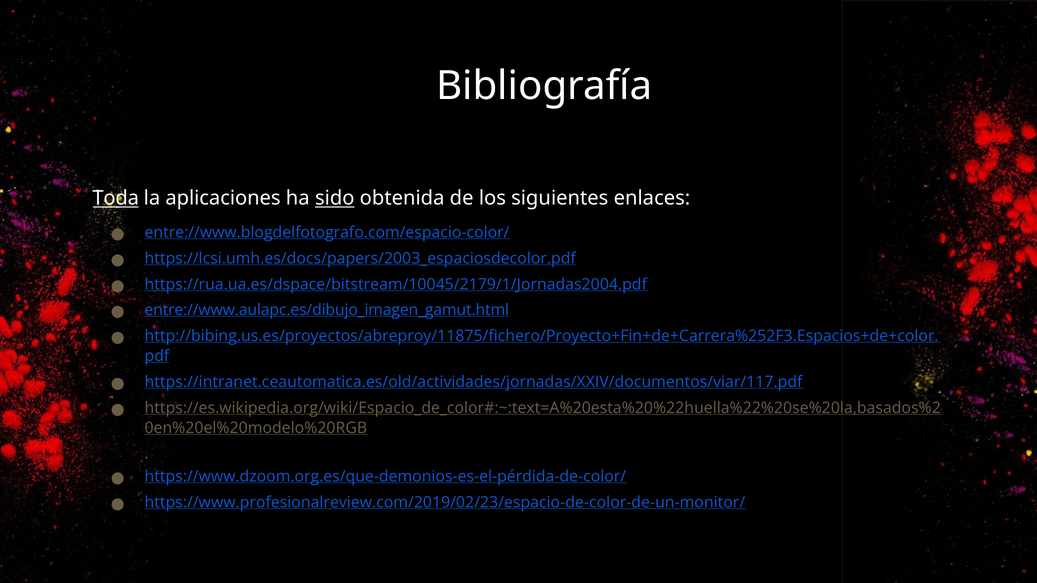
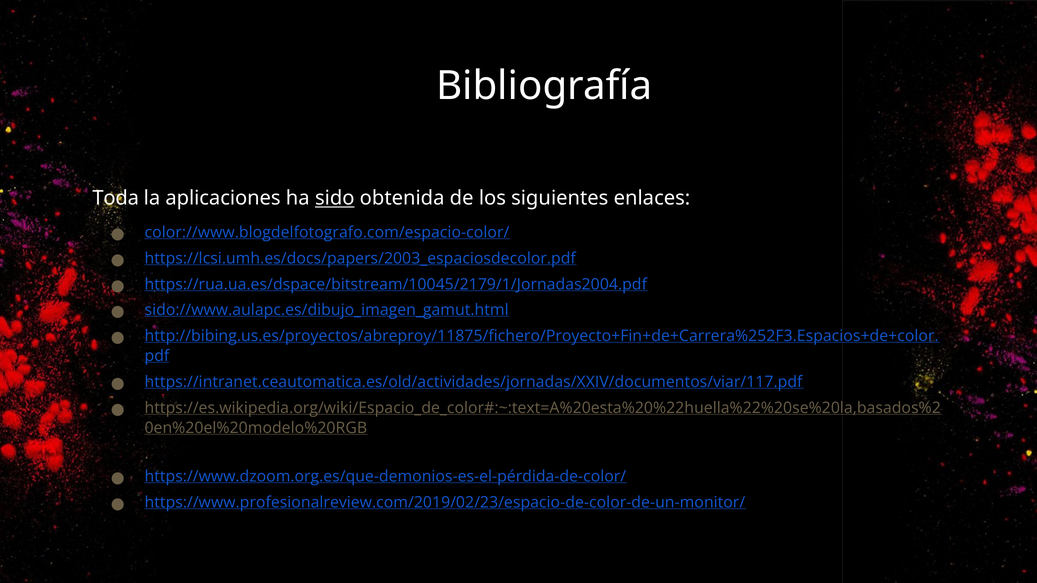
Toda underline: present -> none (116, 198)
entre://www.blogdelfotografo.com/espacio-color/: entre://www.blogdelfotografo.com/espacio-color/ -> color://www.blogdelfotografo.com/espacio-color/ (327, 233)
entre://www.aulapc.es/dibujo_imagen_gamut.html: entre://www.aulapc.es/dibujo_imagen_gamut.html -> sido://www.aulapc.es/dibujo_imagen_gamut.html (327, 310)
